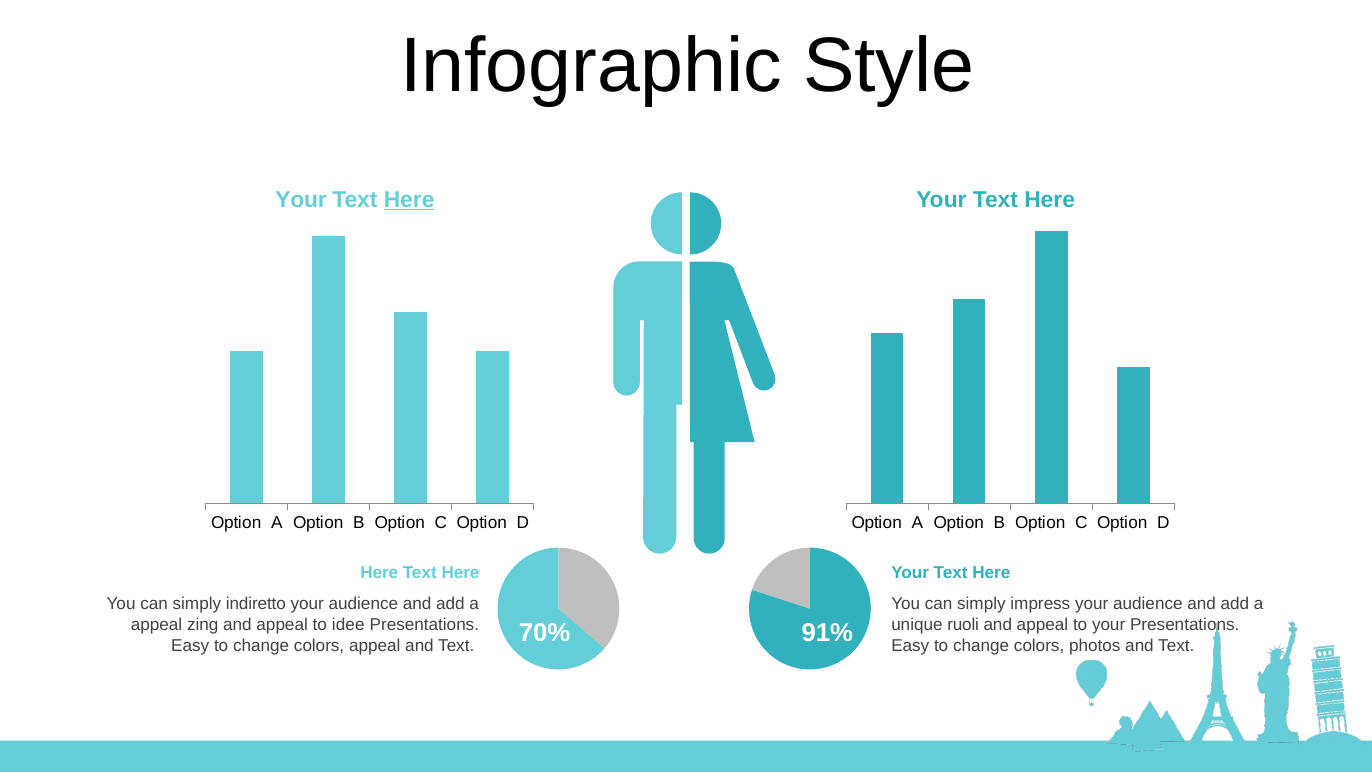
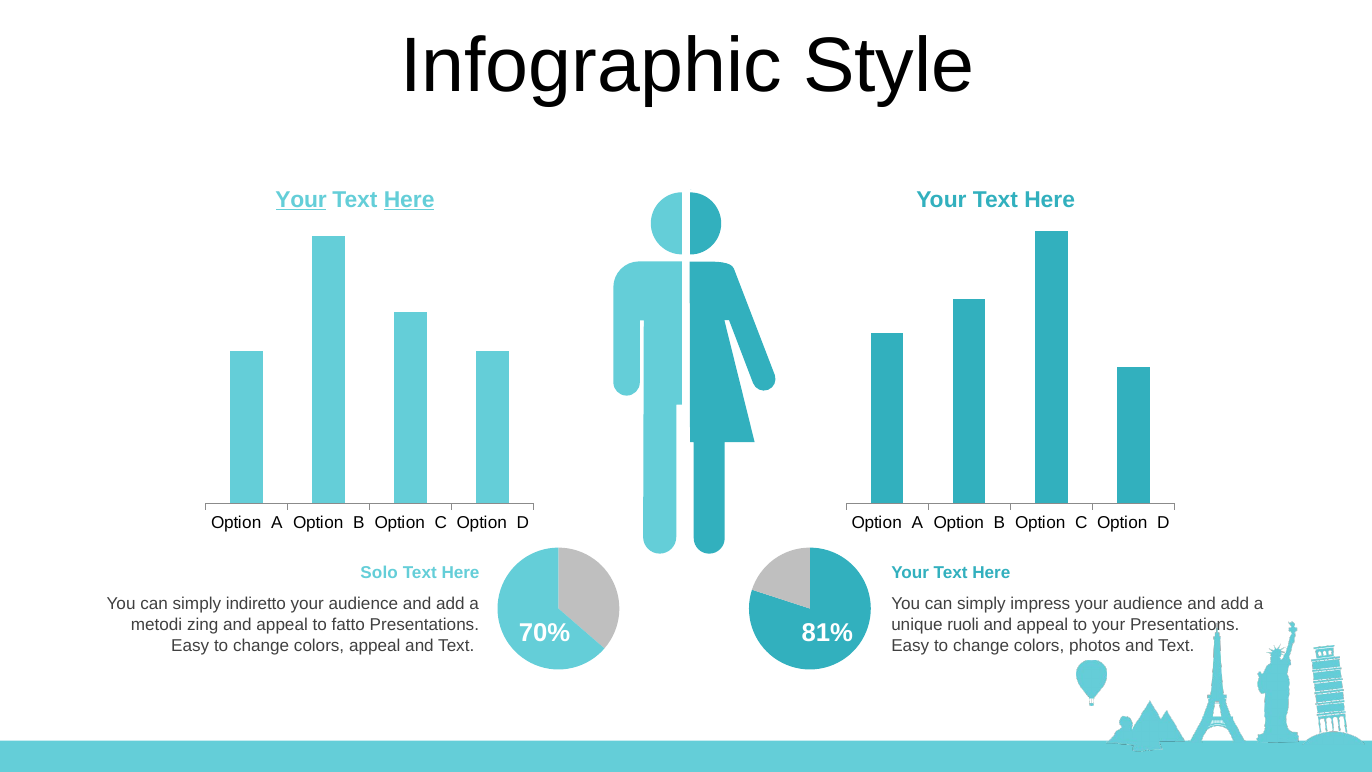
Your underline: none -> present (301, 200)
Here: Here -> Solo (379, 573)
appeal: appeal -> metodi (157, 625)
idee: idee -> fatto (348, 625)
91%: 91% -> 81% (827, 633)
